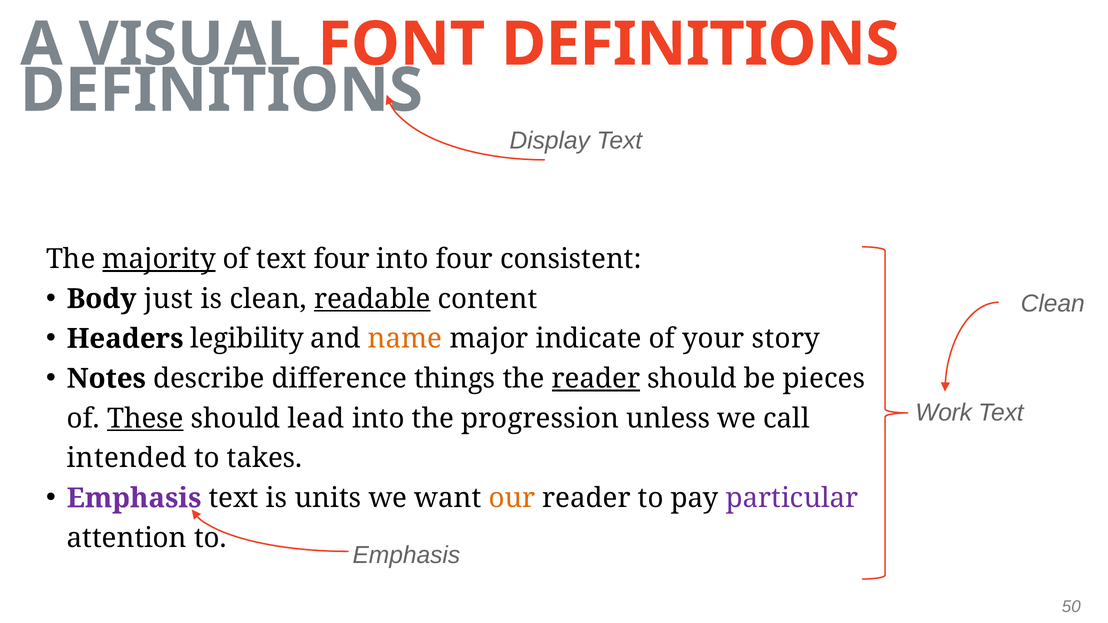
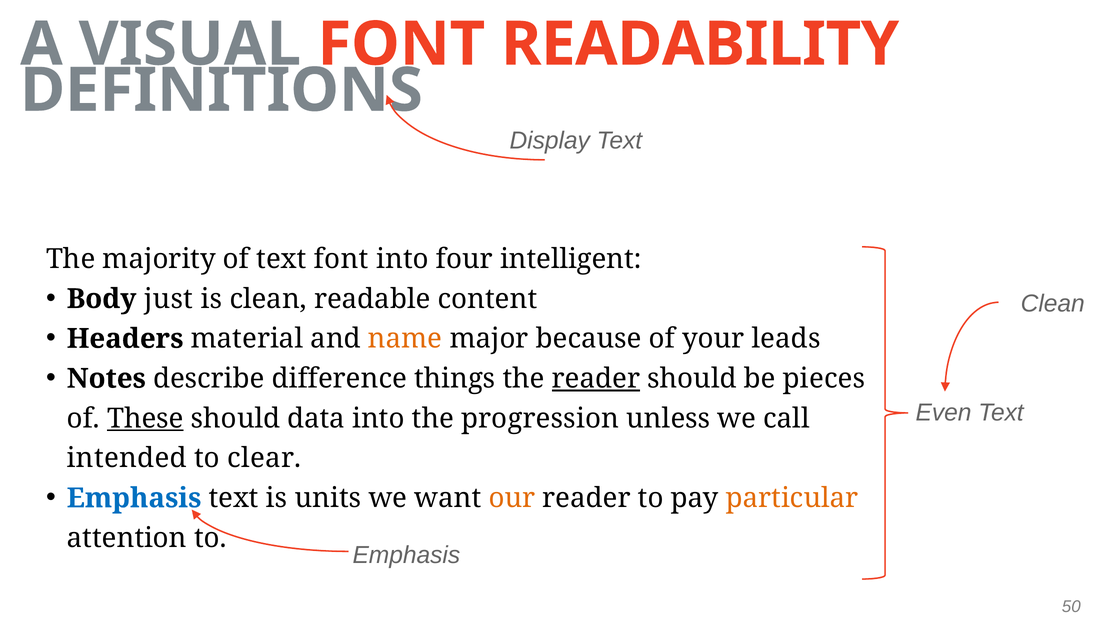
FONT DEFINITIONS: DEFINITIONS -> READABILITY (700, 44)
majority underline: present -> none (159, 259)
text four: four -> font (341, 259)
consistent: consistent -> intelligent (571, 259)
readable underline: present -> none (372, 299)
legibility: legibility -> material (247, 339)
indicate: indicate -> because (589, 339)
story: story -> leads (786, 339)
Work: Work -> Even (944, 413)
lead: lead -> data (316, 419)
takes: takes -> clear (264, 458)
Emphasis colour: purple -> blue (134, 498)
particular colour: purple -> orange (792, 498)
